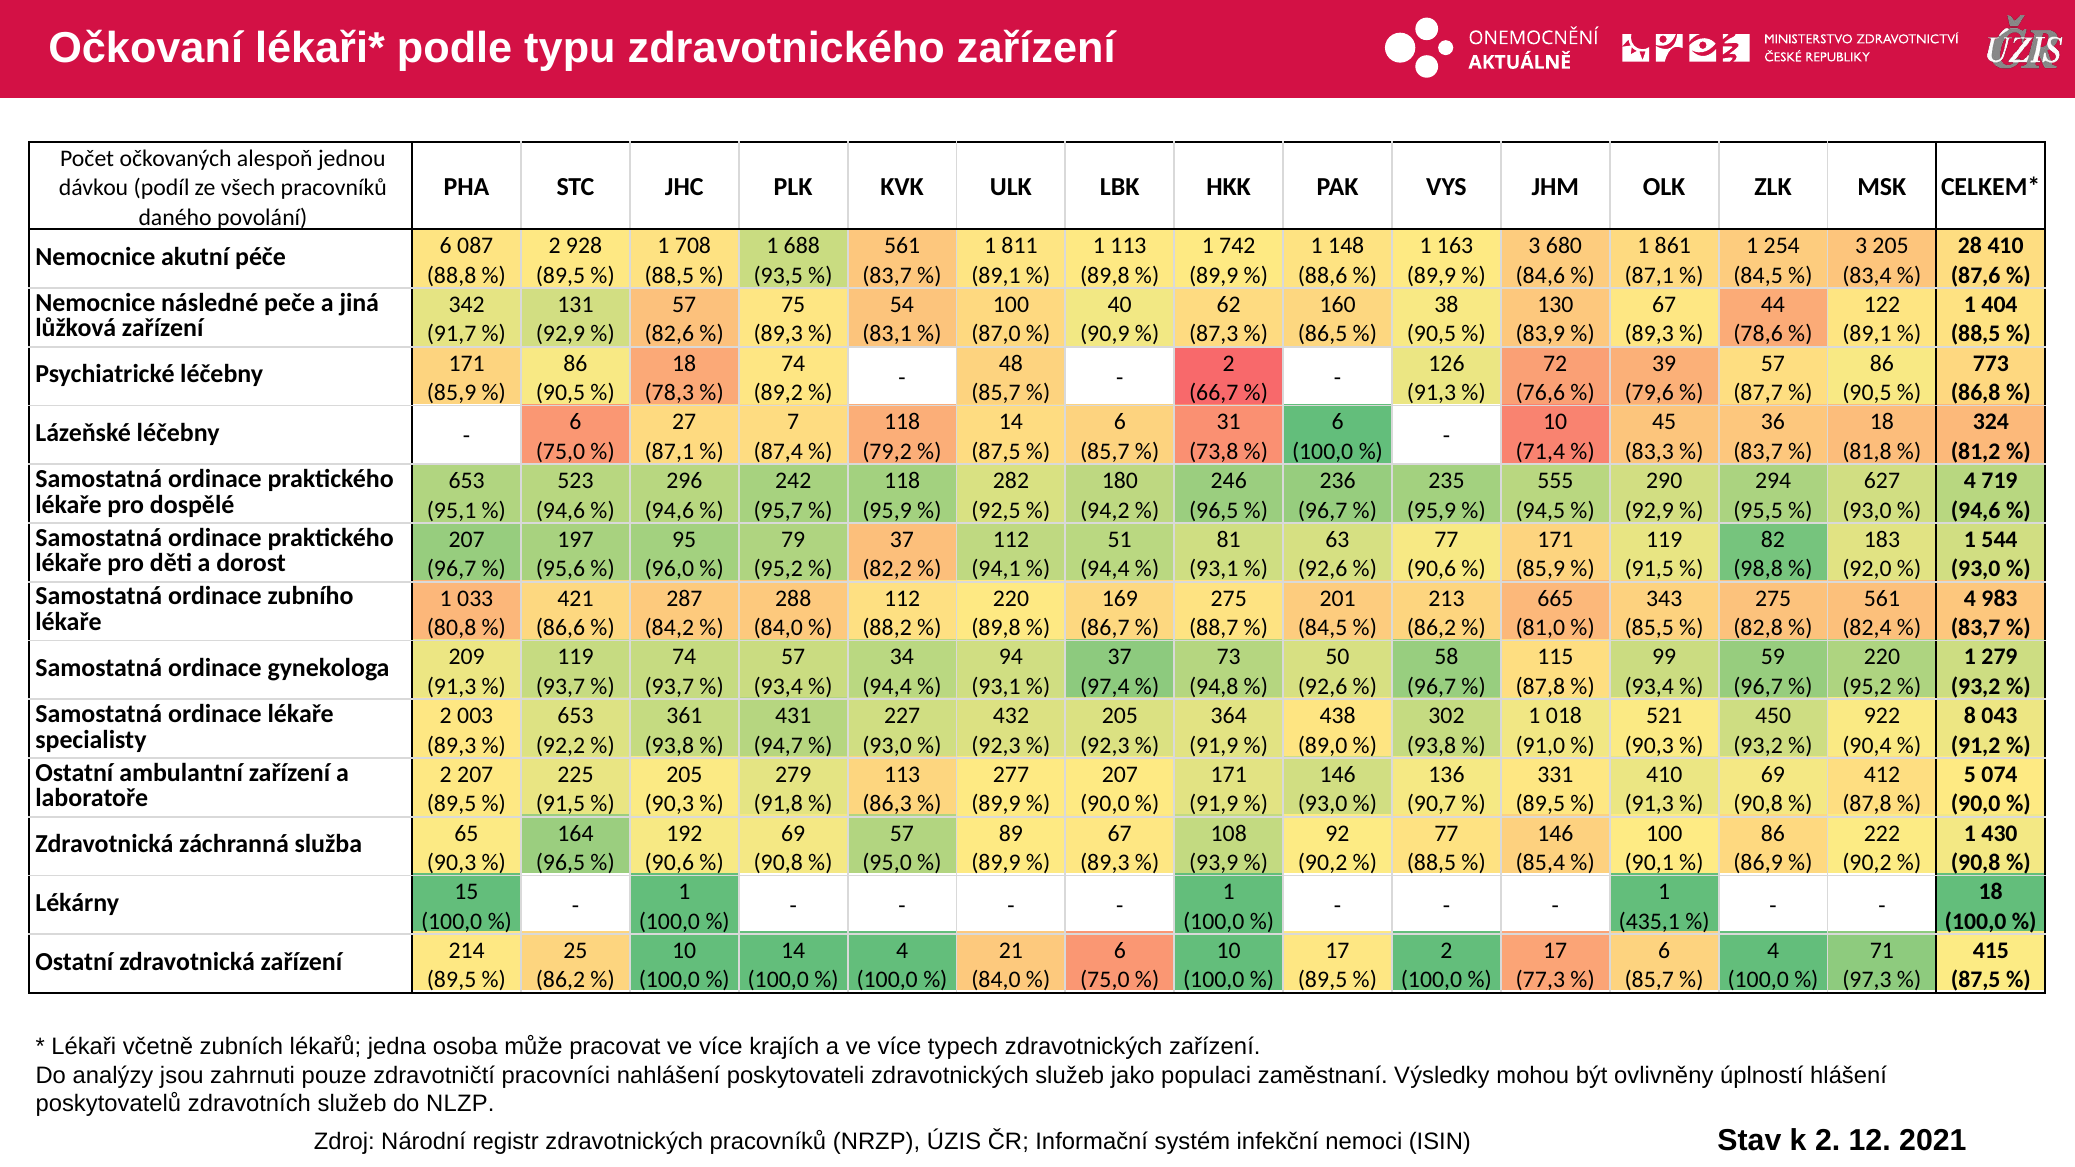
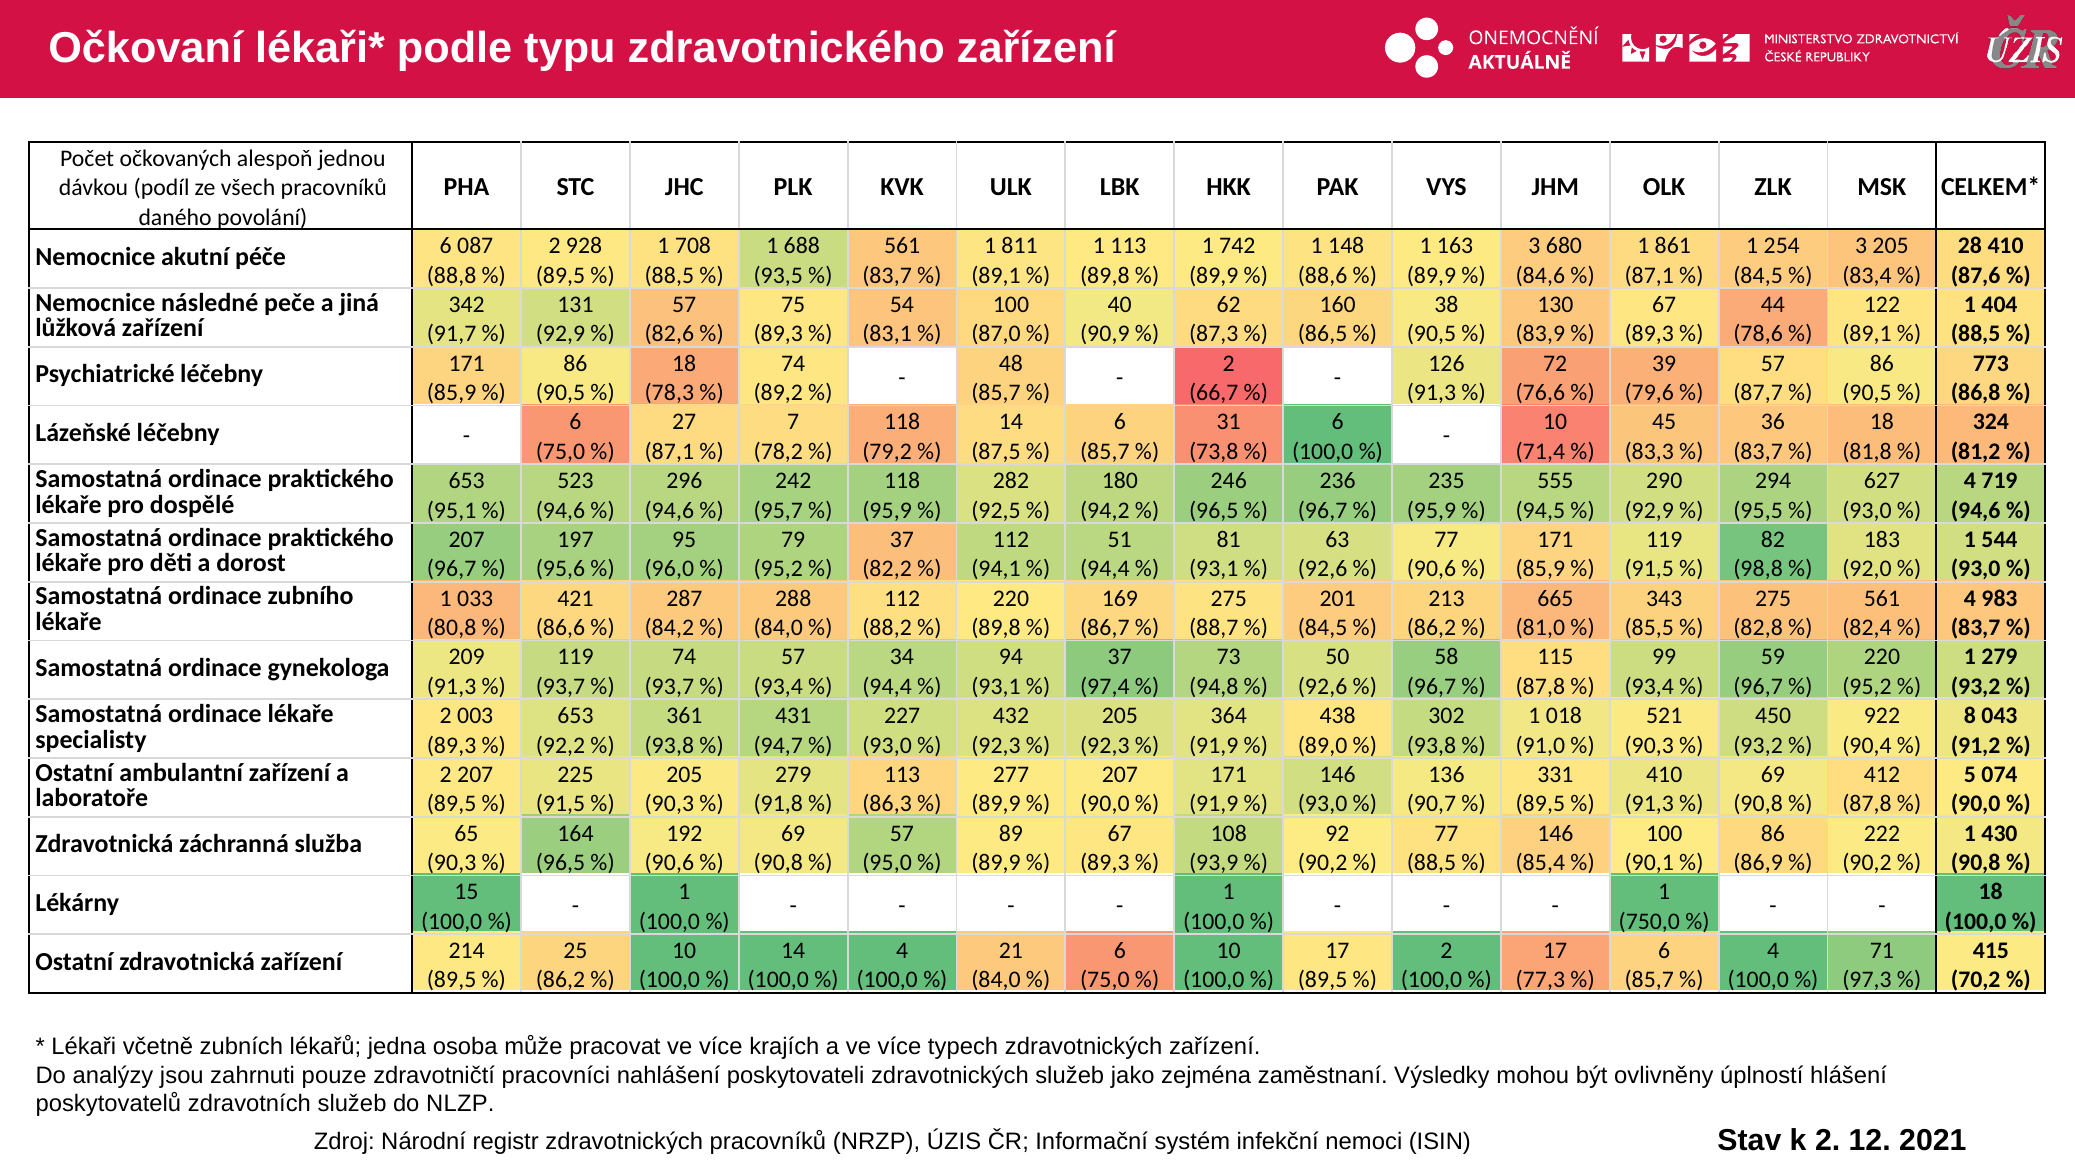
87,4: 87,4 -> 78,2 (778, 451)
435,1: 435,1 -> 750,0 (1649, 922)
87,5: 87,5 -> 70,2 (1976, 980)
populaci: populaci -> zejména (1206, 1076)
